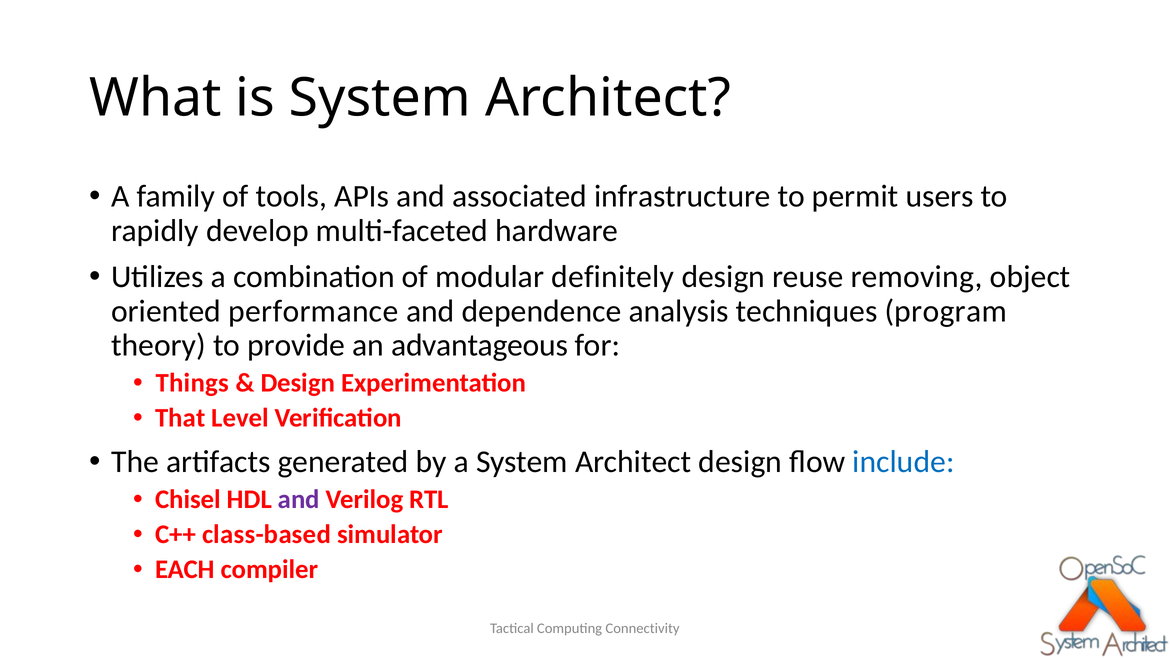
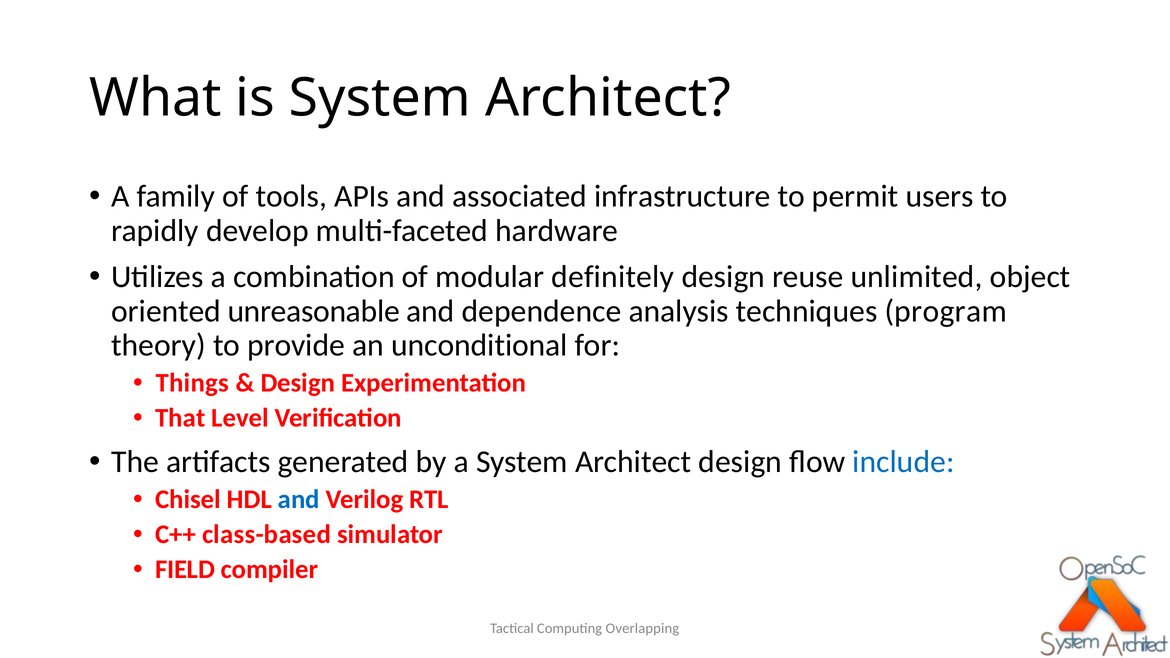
removing: removing -> unlimited (917, 277)
performance: performance -> unreasonable (314, 311)
advantageous: advantageous -> unconditional (479, 345)
and colour: purple -> blue (299, 500)
EACH: EACH -> FIELD (185, 570)
Connectivity: Connectivity -> Overlapping (642, 628)
